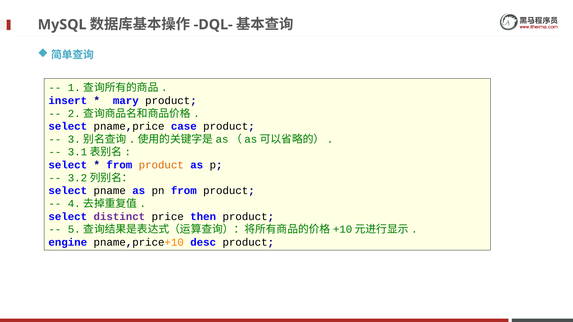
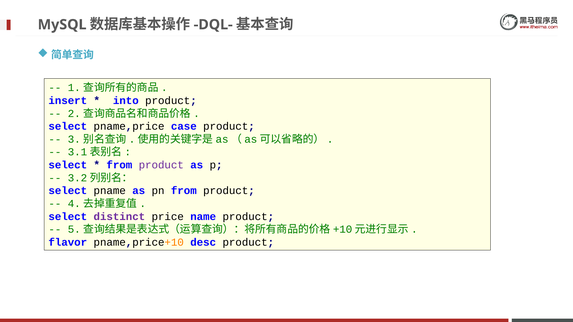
mary: mary -> into (126, 101)
product colour: orange -> purple (161, 165)
then: then -> name (203, 217)
engine: engine -> flavor (68, 242)
